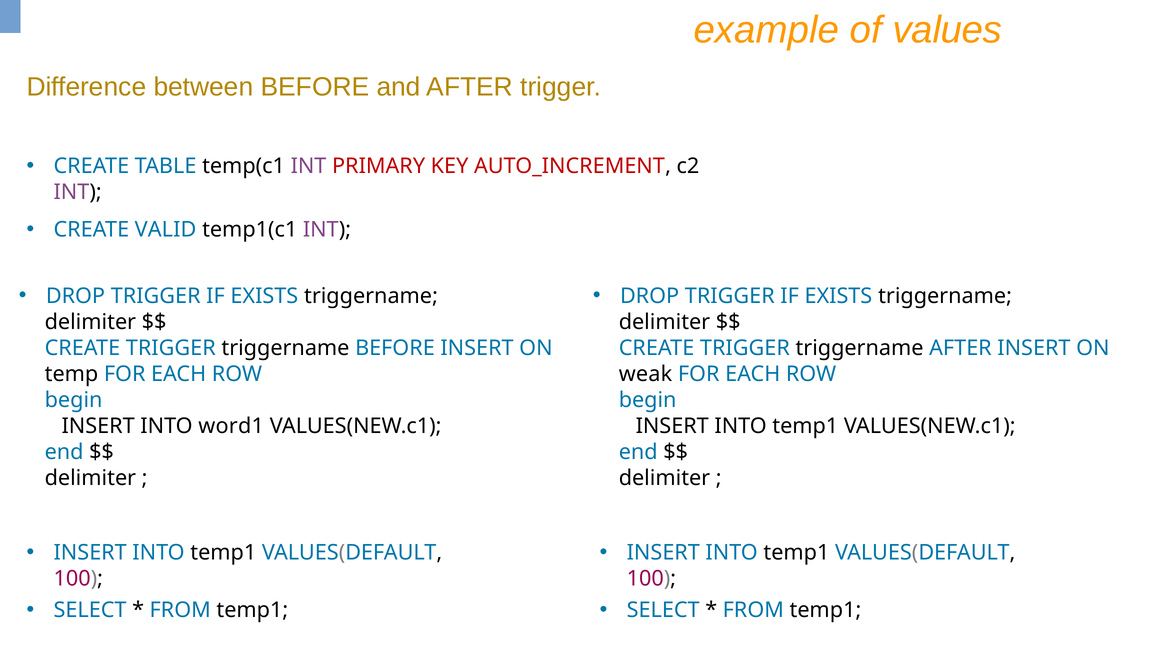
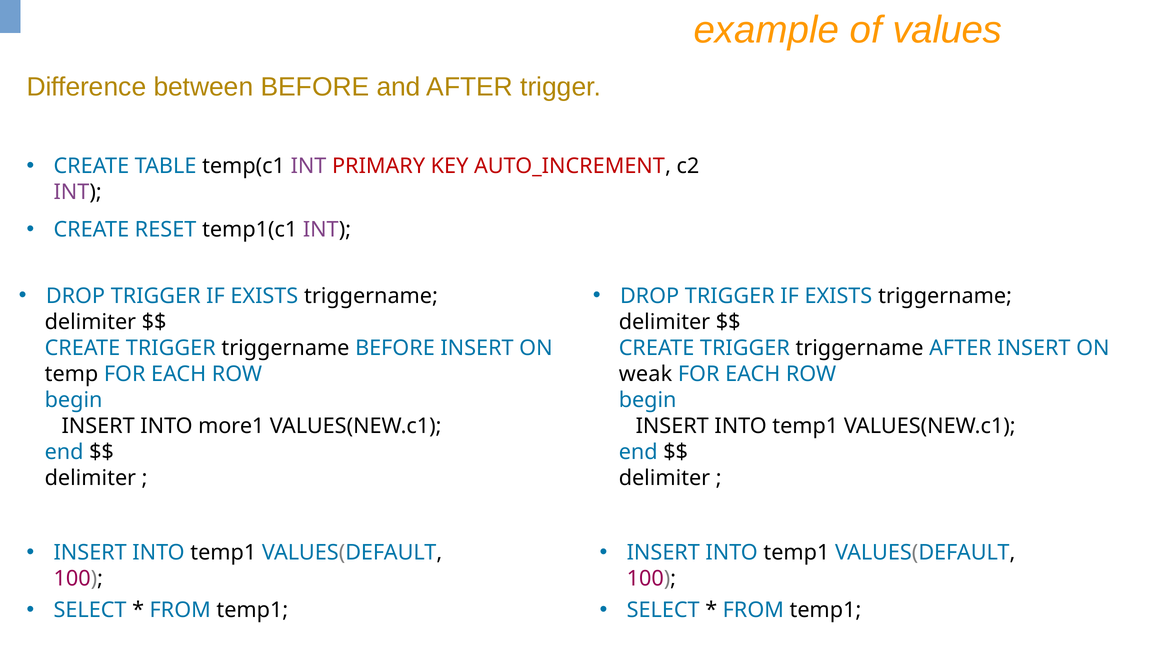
VALID: VALID -> RESET (166, 230)
word1: word1 -> more1 (231, 426)
